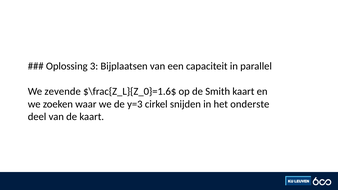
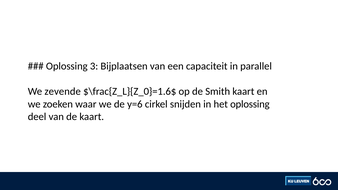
y=3: y=3 -> y=6 (135, 104)
het onderste: onderste -> oplossing (250, 104)
